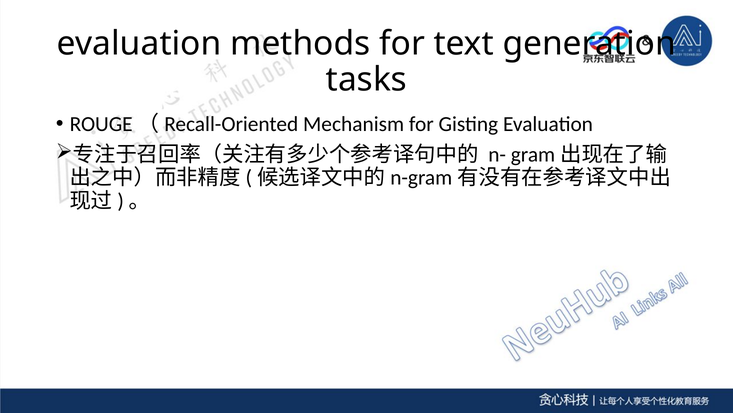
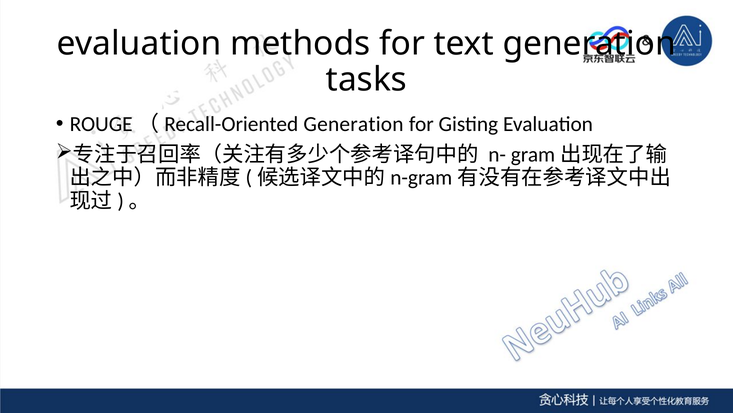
ROUGE（Recall-Oriented Mechanism: Mechanism -> Generation (354, 124)
